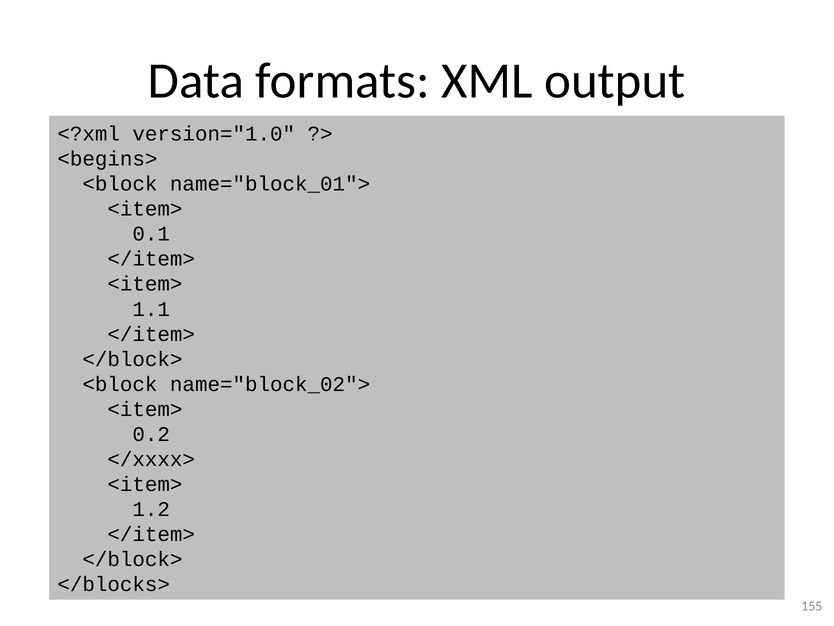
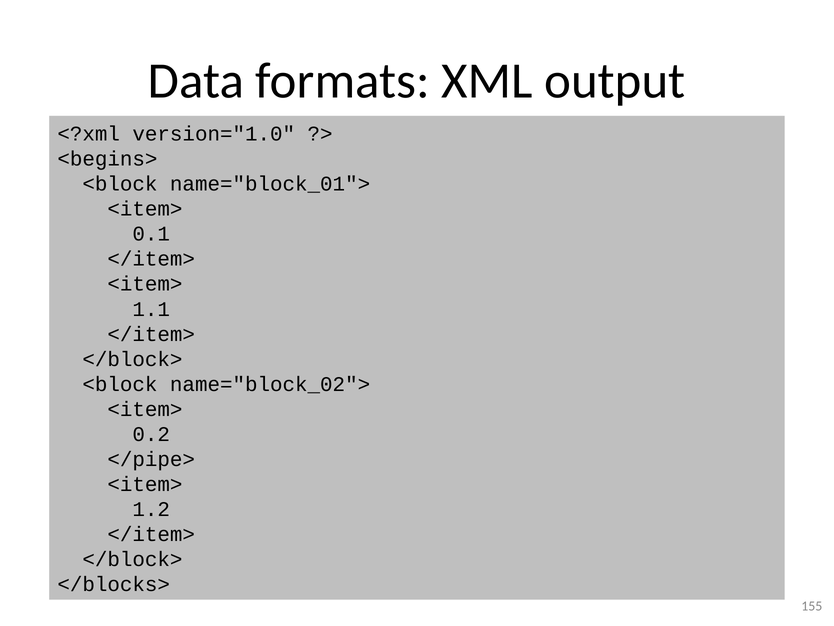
</xxxx>: </xxxx> -> </pipe> (151, 459)
